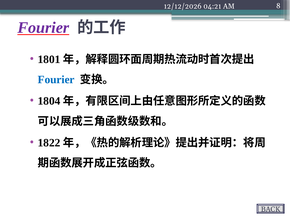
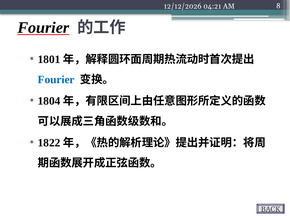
Fourier colour: purple -> black (43, 28)
